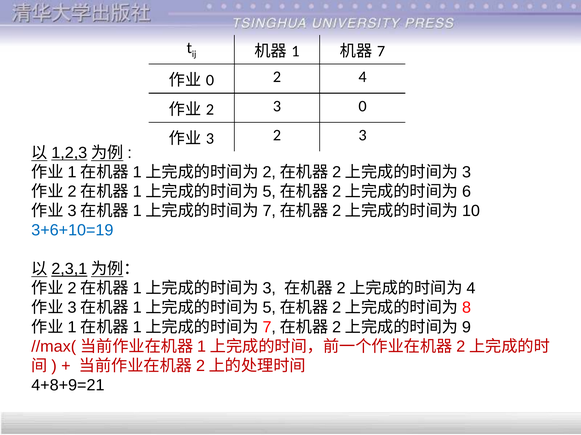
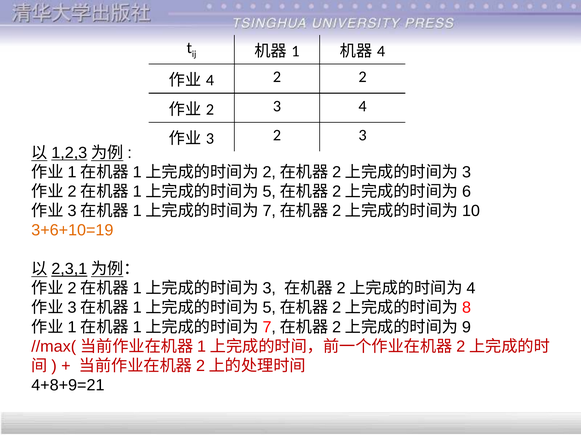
7: 7 -> 4 (381, 51)
0: 0 -> 4 (210, 80)
2 4: 4 -> 2 (363, 77)
3 0: 0 -> 4 (363, 106)
3+6+10=19 colour: blue -> orange (72, 231)
